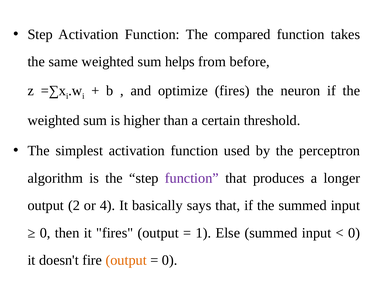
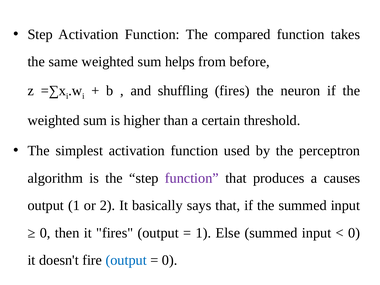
optimize: optimize -> shuffling (183, 91)
longer: longer -> causes (342, 178)
output 2: 2 -> 1 (74, 206)
4: 4 -> 2 (108, 206)
output colour: orange -> blue (126, 260)
